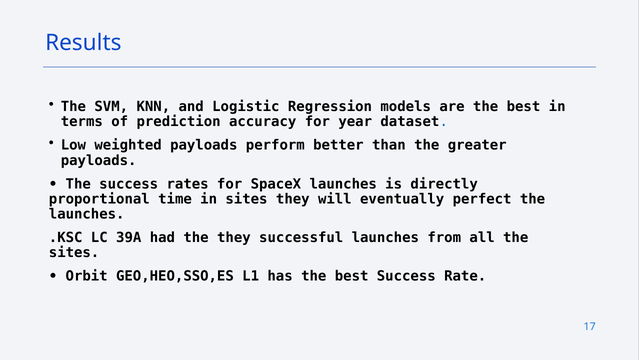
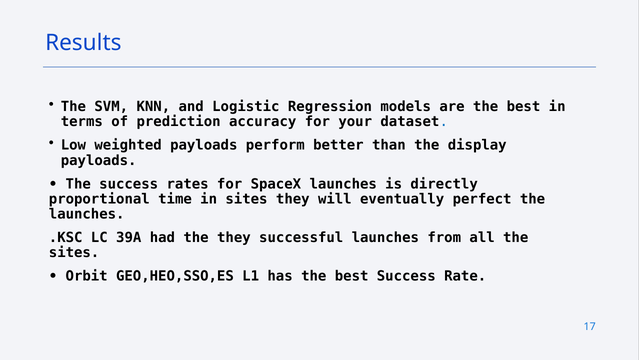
year: year -> your (355, 122)
greater: greater -> display (477, 145)
